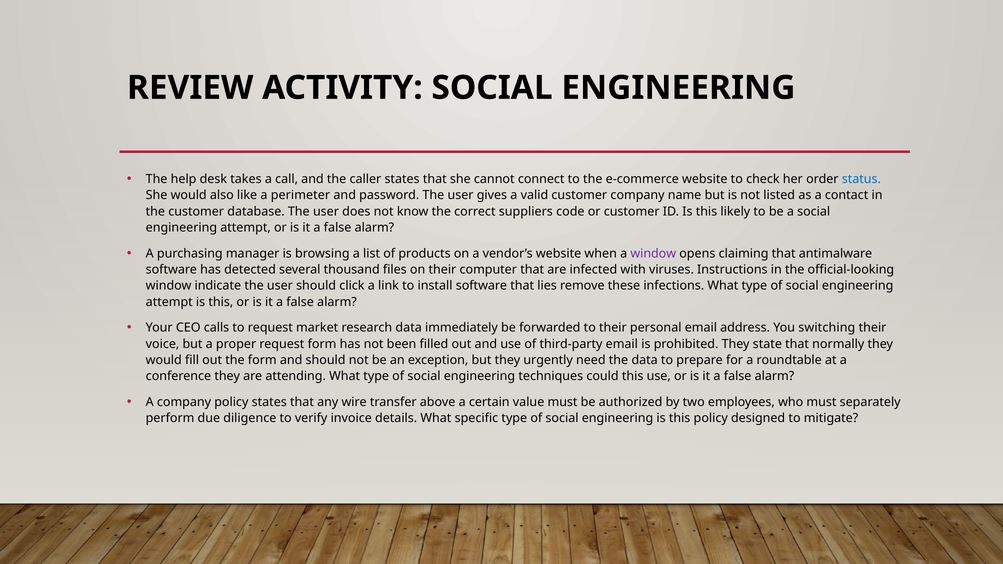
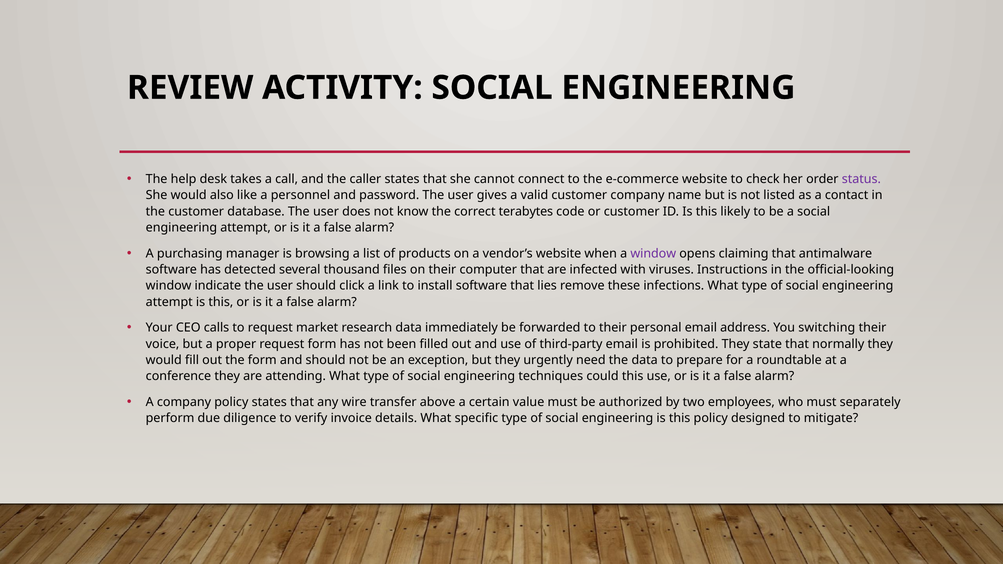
status colour: blue -> purple (861, 179)
perimeter: perimeter -> personnel (300, 195)
suppliers: suppliers -> terabytes (526, 212)
